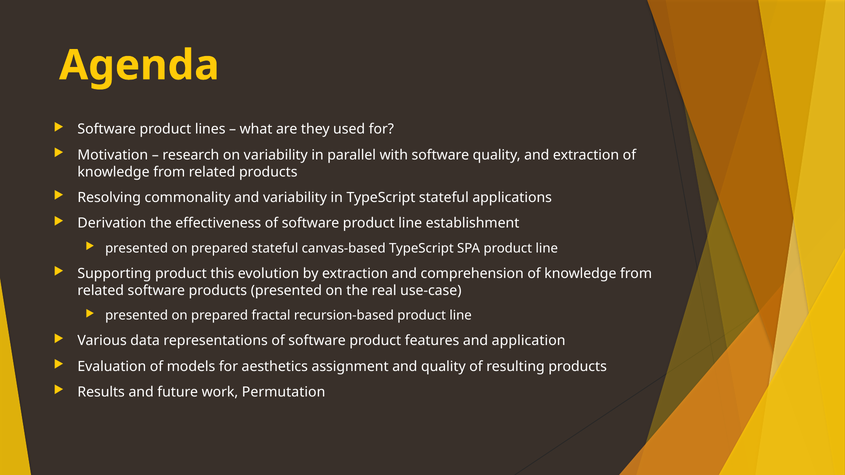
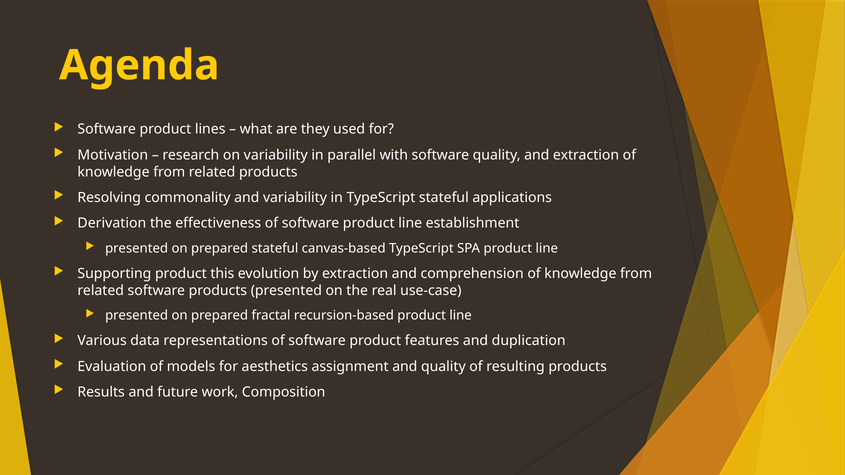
application: application -> duplication (529, 341)
Permutation: Permutation -> Composition (284, 392)
